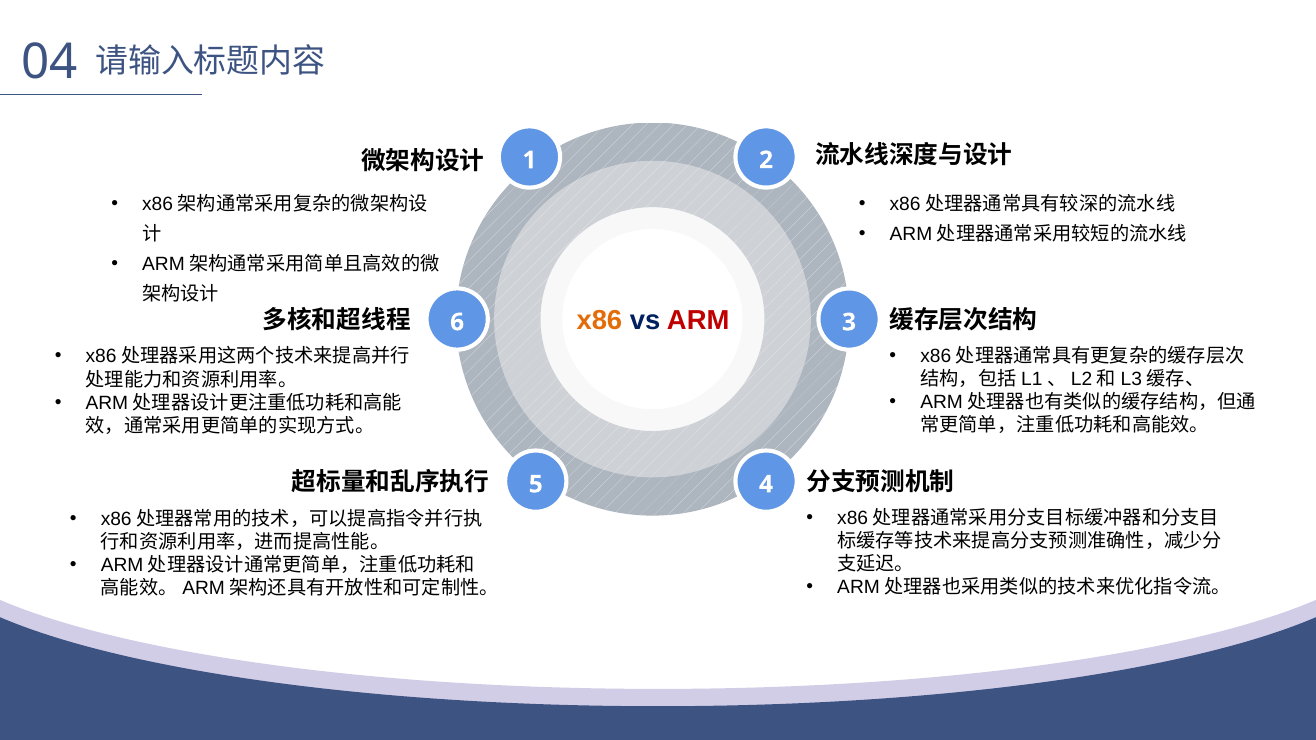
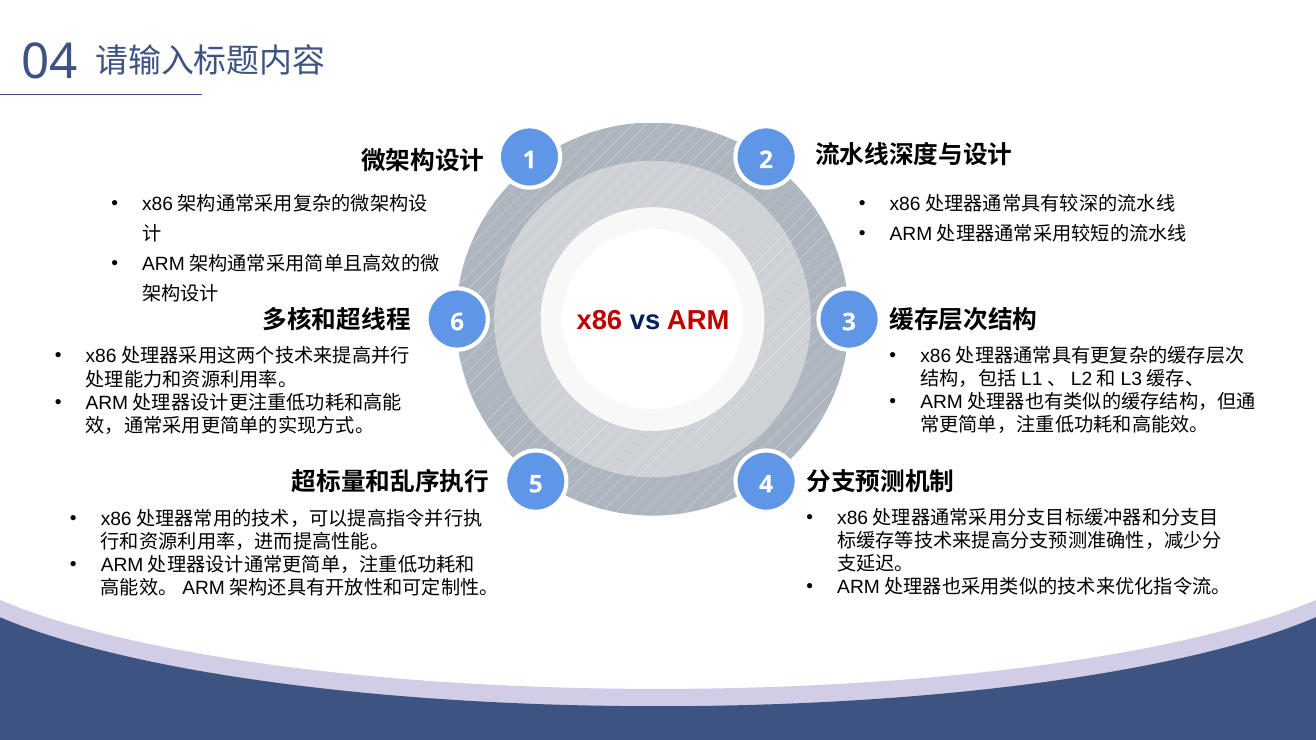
x86 colour: orange -> red (599, 321)
